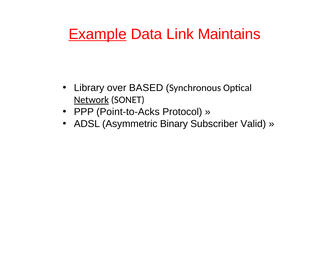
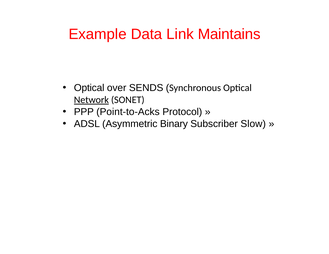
Example underline: present -> none (98, 34)
Library: Library -> Optical (89, 88)
BASED: BASED -> SENDS (146, 88)
Valid: Valid -> Slow (253, 124)
